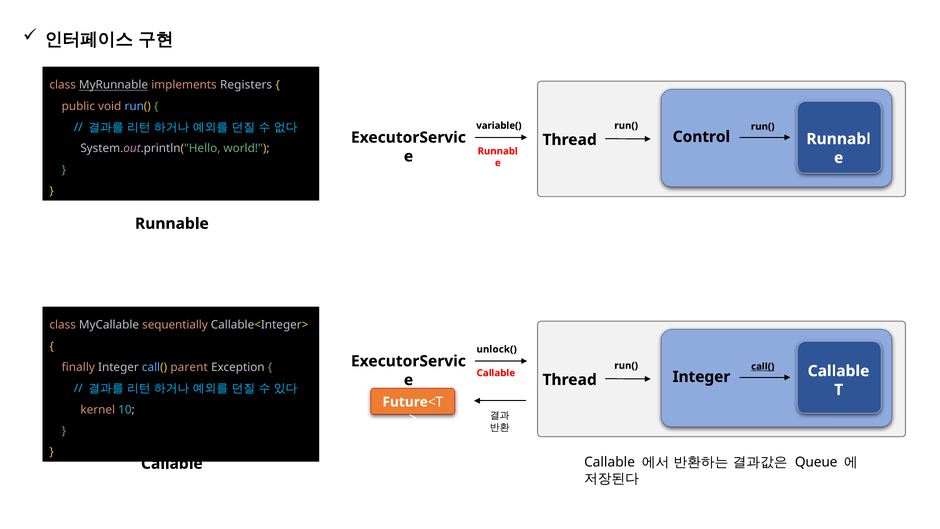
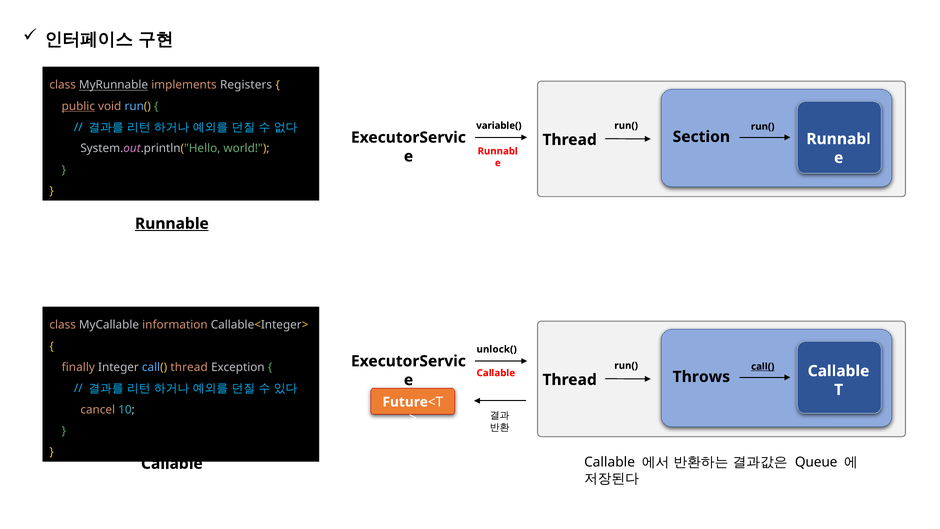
public underline: none -> present (78, 106)
Control: Control -> Section (701, 137)
Runnable underline: none -> present (172, 224)
sequentially: sequentially -> information (175, 325)
Integer call( parent: parent -> thread (189, 367)
Thread Integer: Integer -> Throws (701, 377)
kernel: kernel -> cancel (98, 409)
